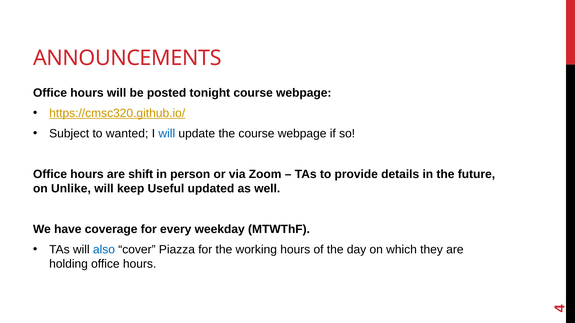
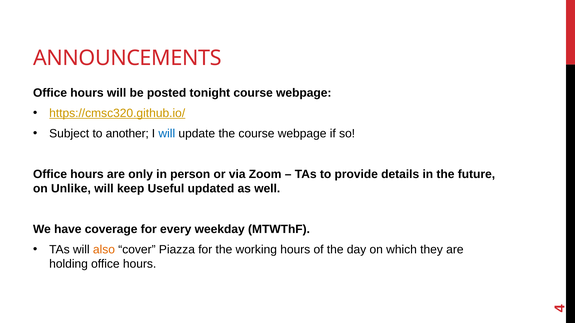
wanted: wanted -> another (127, 134)
shift: shift -> only (141, 174)
also colour: blue -> orange (104, 250)
